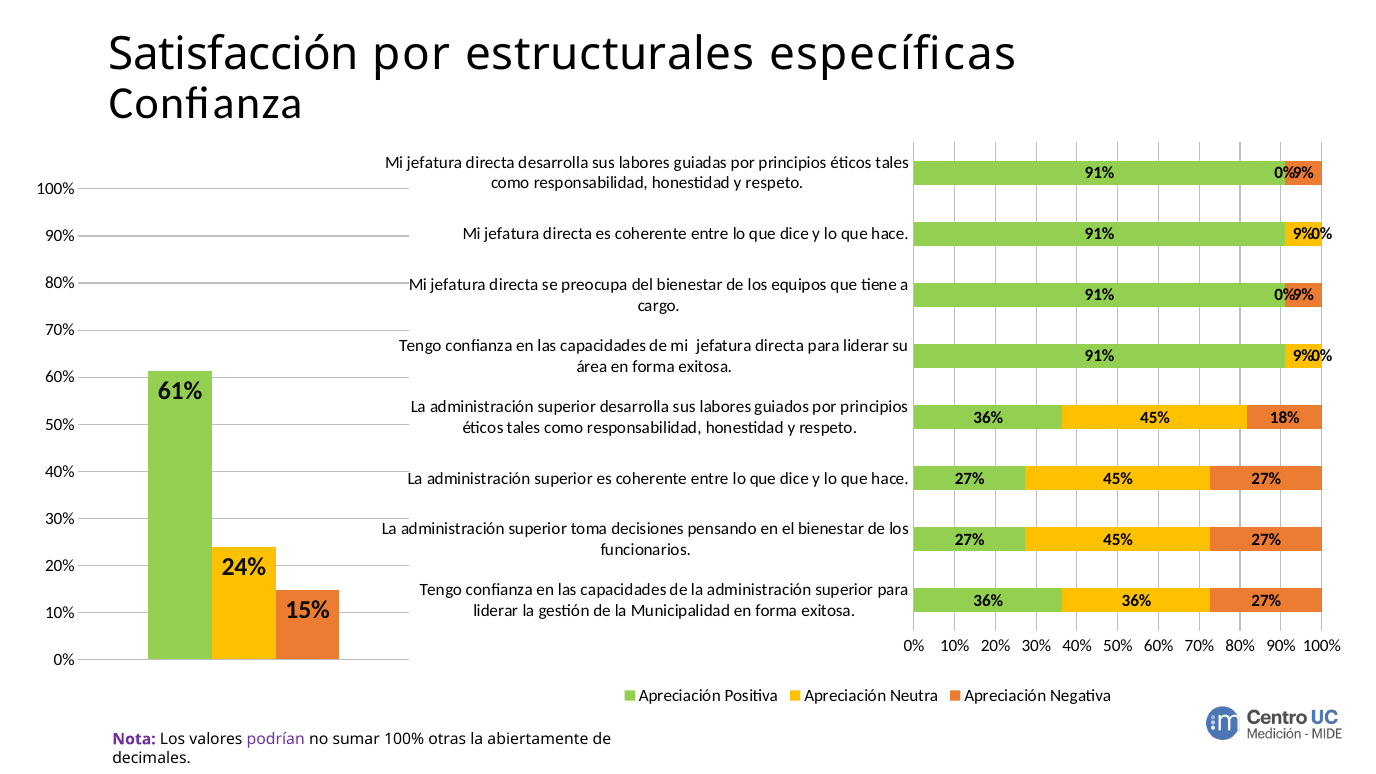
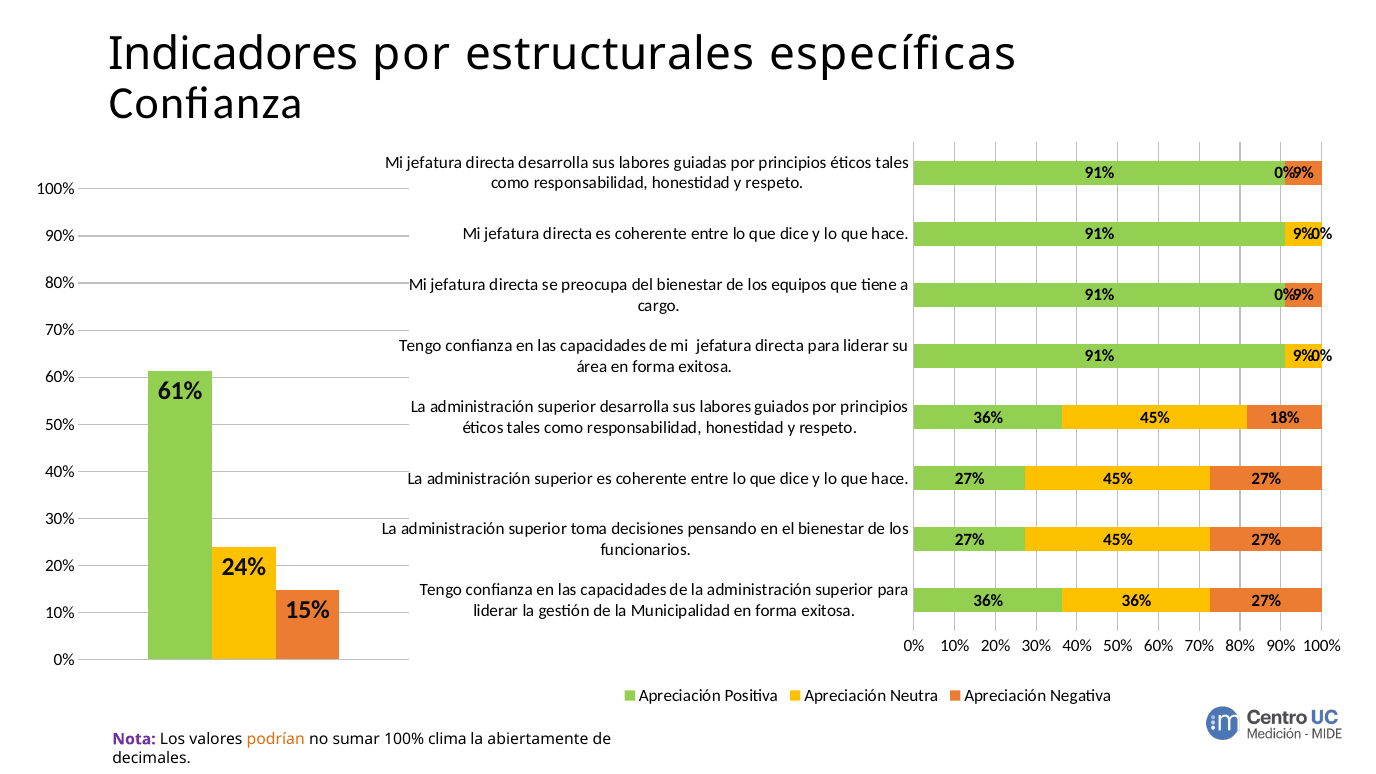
Satisfacción: Satisfacción -> Indicadores (234, 54)
podrían colour: purple -> orange (276, 739)
otras: otras -> clima (447, 739)
